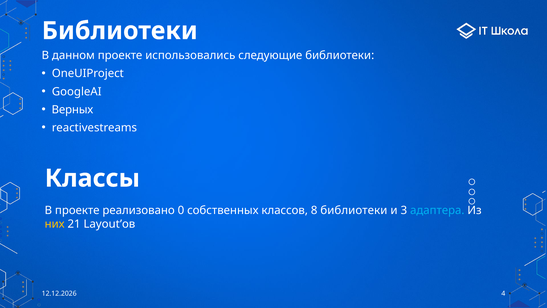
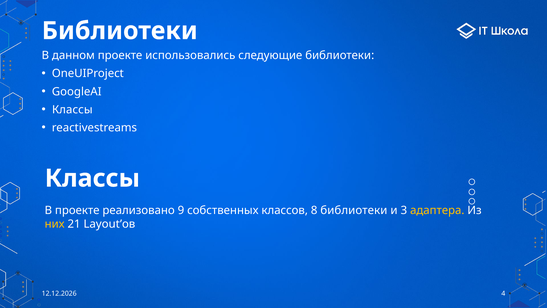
Верных: Верных -> Классы (72, 109)
0: 0 -> 9 (181, 210)
адаптера colour: light blue -> yellow (437, 210)
